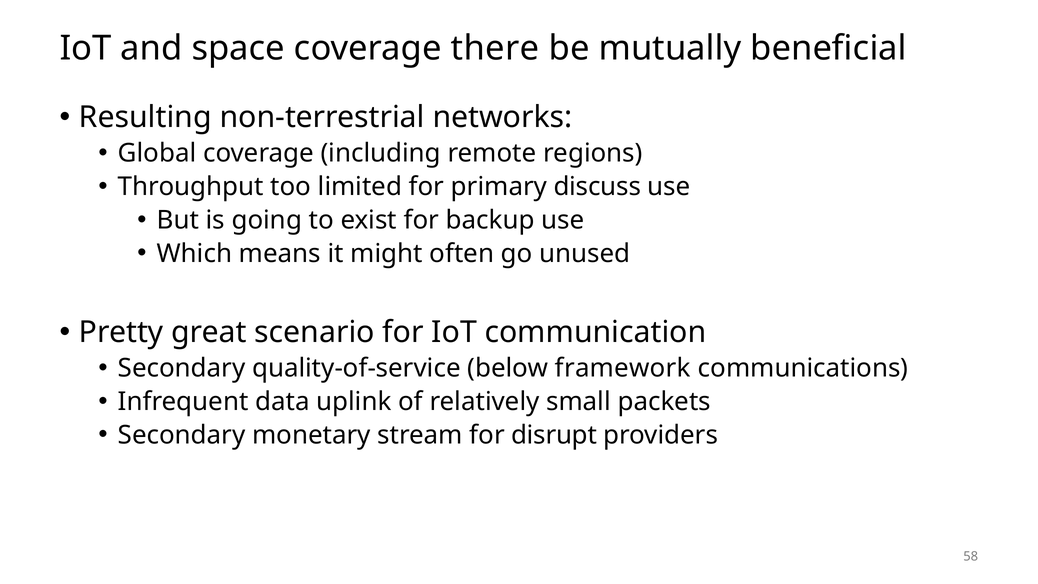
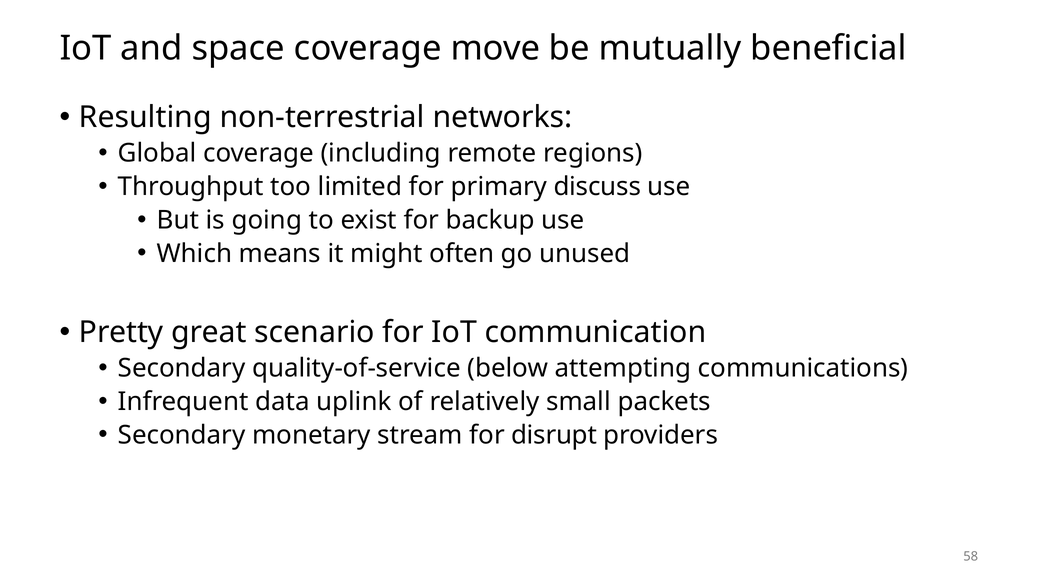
there: there -> move (495, 48)
framework: framework -> attempting (623, 368)
